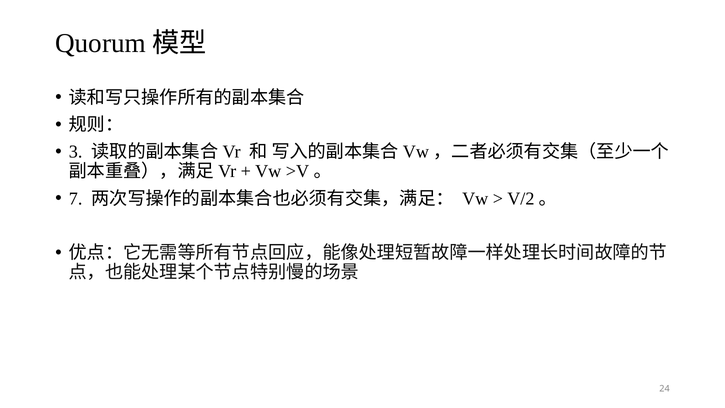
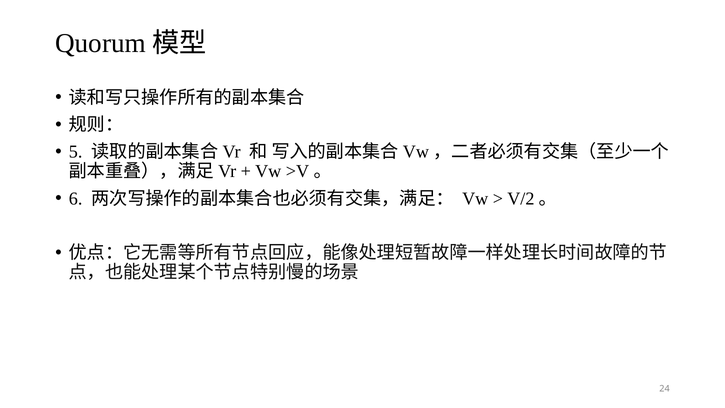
3: 3 -> 5 (76, 152)
7: 7 -> 6 (76, 199)
